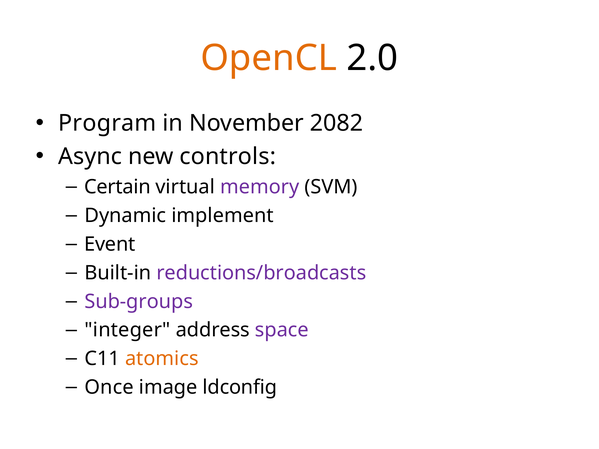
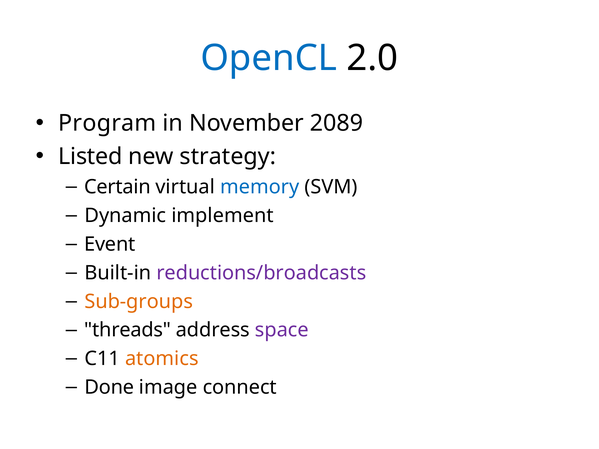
OpenCL colour: orange -> blue (269, 58)
2082: 2082 -> 2089 (337, 123)
Async: Async -> Listed (90, 157)
controls: controls -> strategy (228, 157)
memory colour: purple -> blue (260, 187)
Sub-groups colour: purple -> orange (139, 302)
integer: integer -> threads (128, 330)
Once: Once -> Done (109, 387)
ldconfig: ldconfig -> connect (240, 387)
